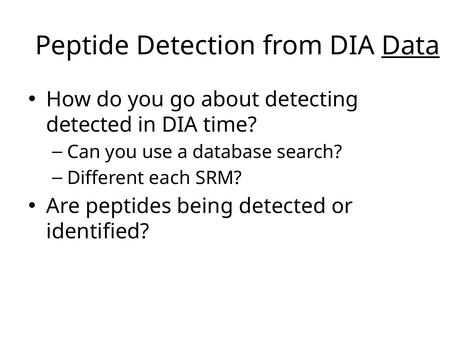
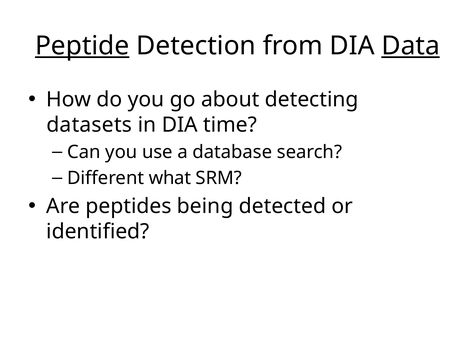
Peptide underline: none -> present (82, 46)
detected: detected -> datasets (89, 125)
each: each -> what (170, 178)
